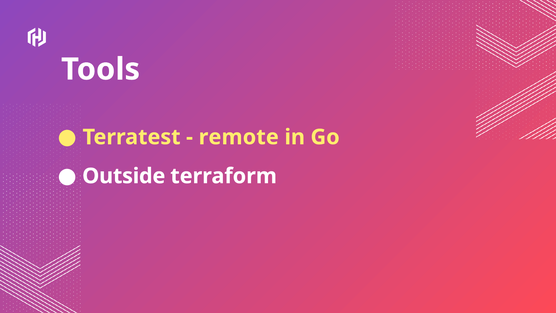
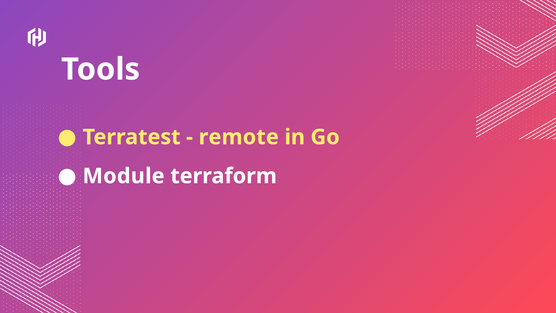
Outside: Outside -> Module (124, 176)
